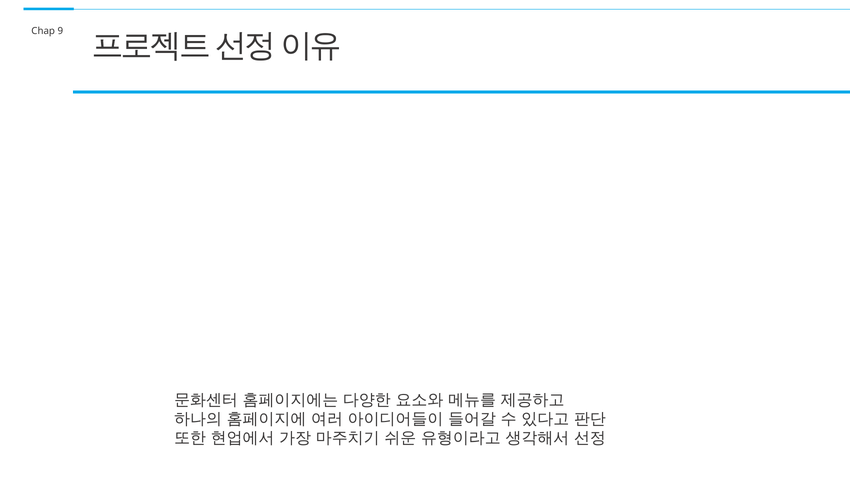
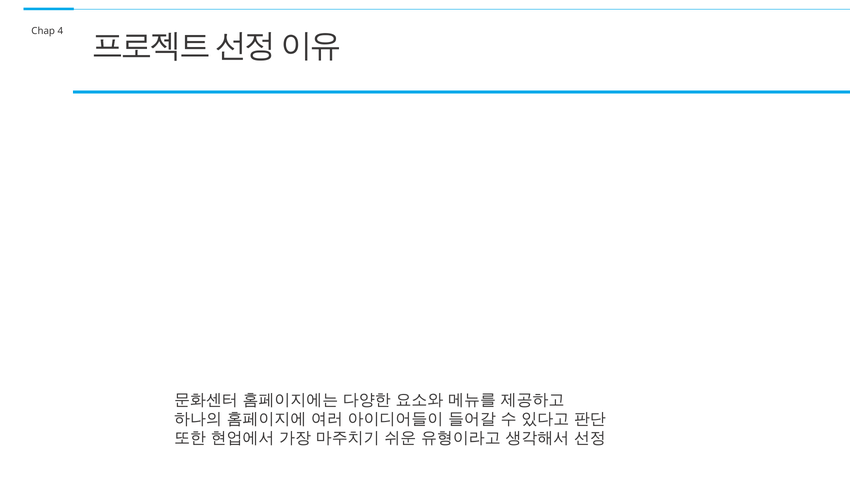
9: 9 -> 4 (60, 31)
